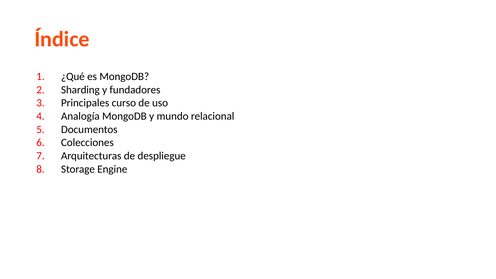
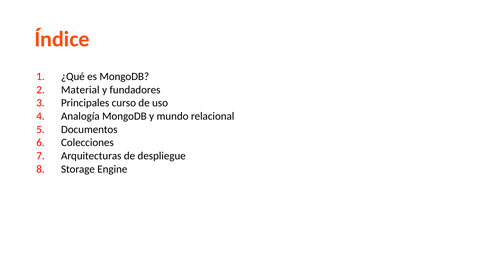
Sharding: Sharding -> Material (80, 90)
